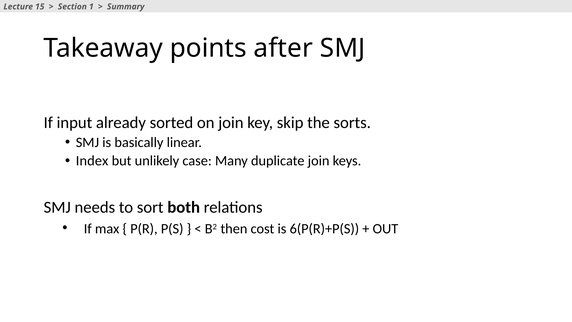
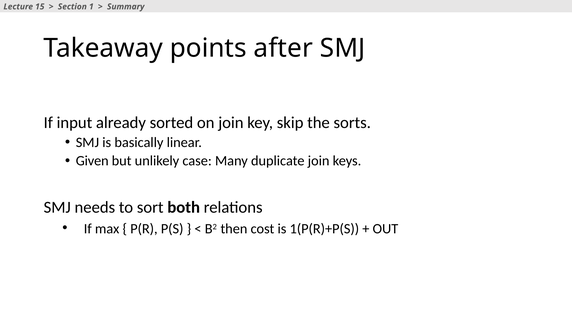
Index: Index -> Given (92, 161)
6(P(R)+P(S: 6(P(R)+P(S -> 1(P(R)+P(S (324, 229)
